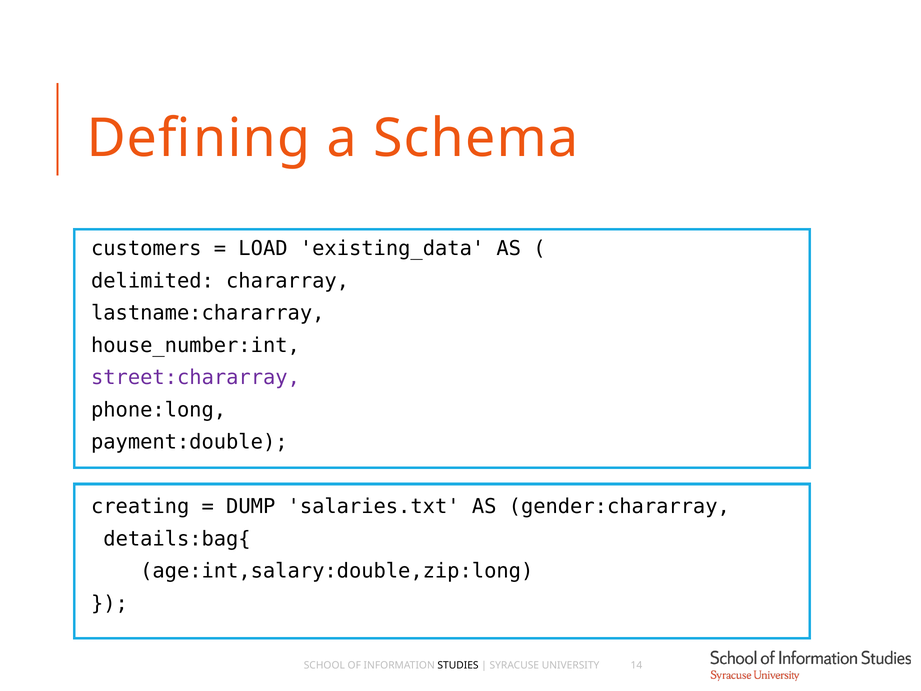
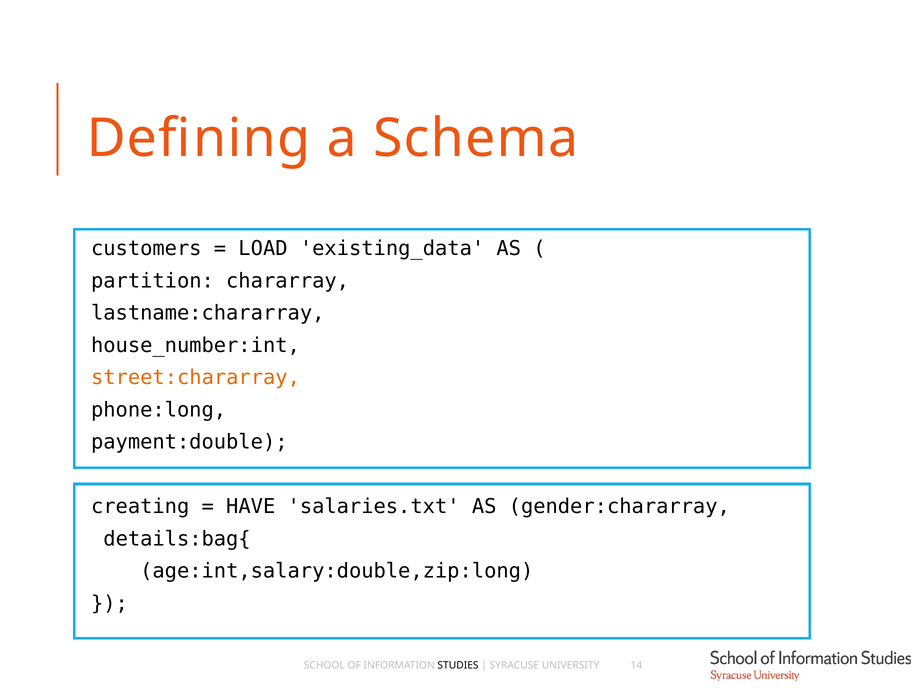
delimited: delimited -> partition (152, 281)
street:chararray colour: purple -> orange (195, 377)
DUMP: DUMP -> HAVE (251, 506)
